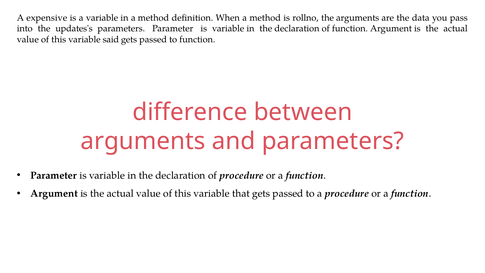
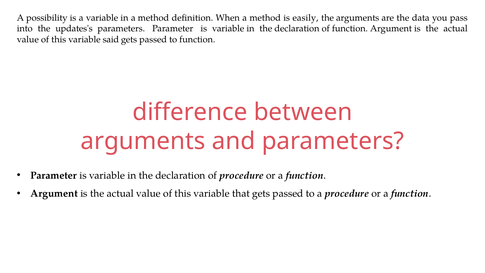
expensive: expensive -> possibility (47, 18)
rollno: rollno -> easily (305, 18)
